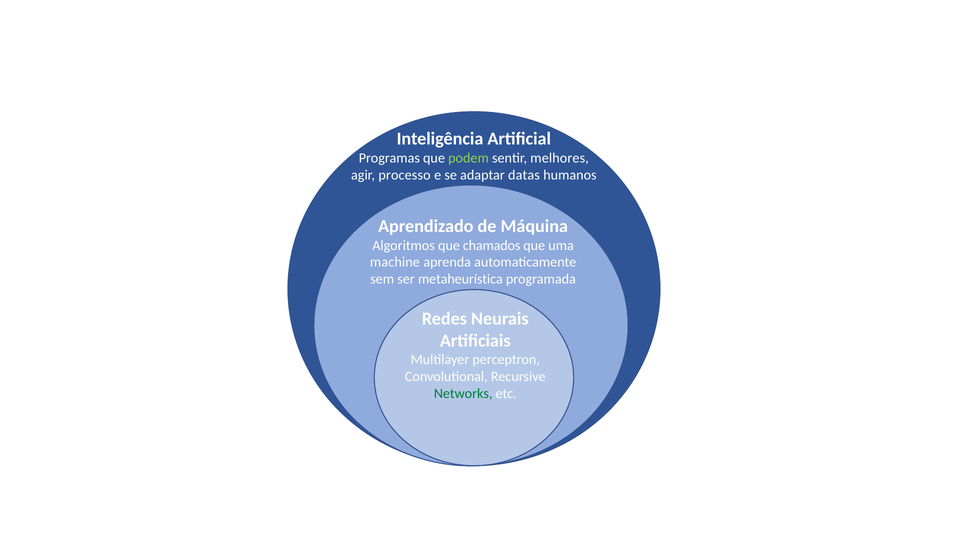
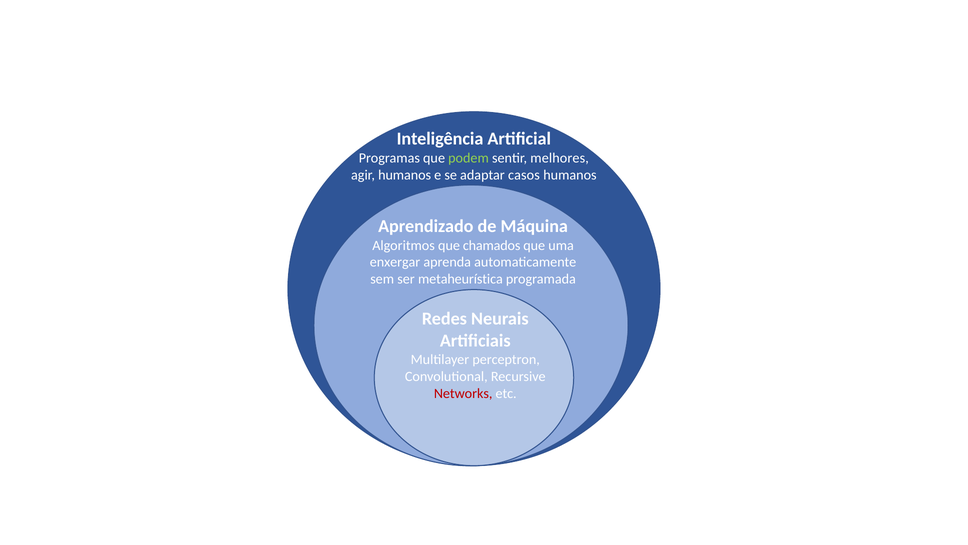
agir processo: processo -> humanos (405, 175)
datas: datas -> casos (524, 175)
machine: machine -> enxergar (395, 262)
Networks colour: green -> red (463, 393)
